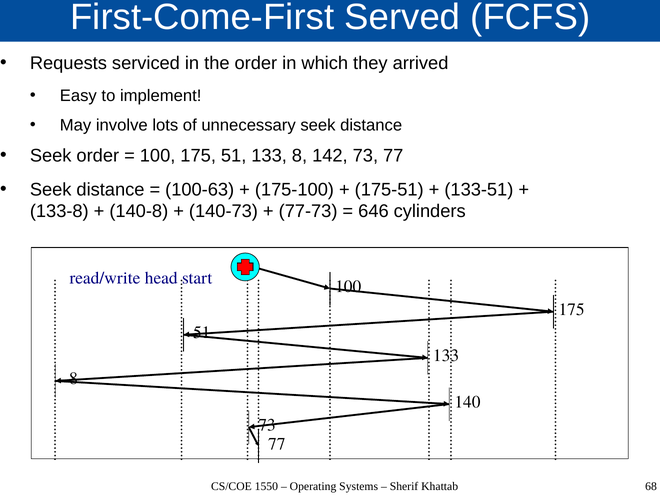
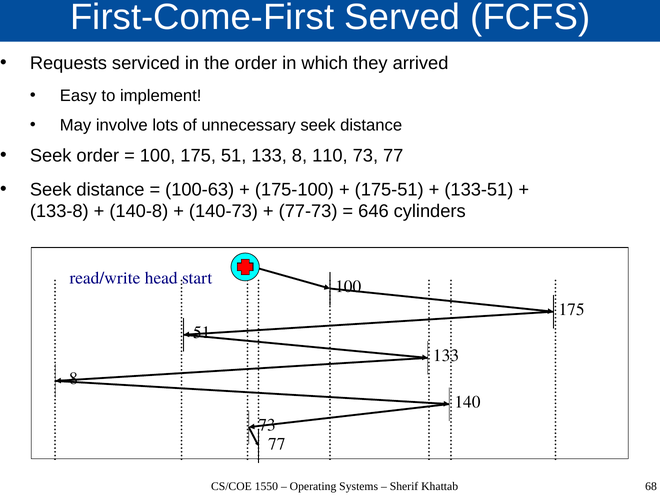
142: 142 -> 110 (330, 156)
